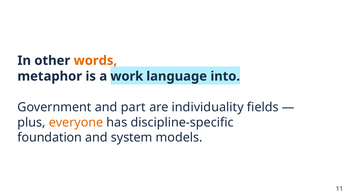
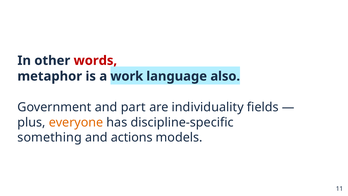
words colour: orange -> red (95, 60)
into: into -> also (225, 76)
foundation: foundation -> something (50, 137)
system: system -> actions (132, 137)
